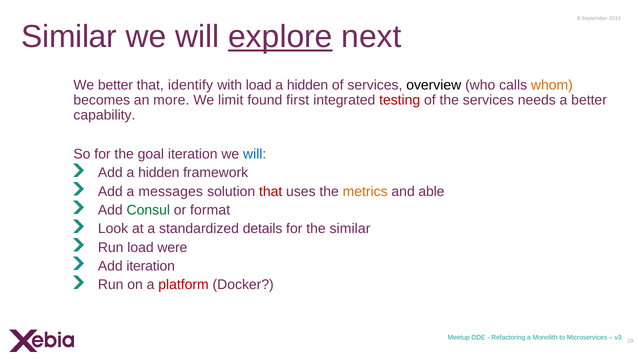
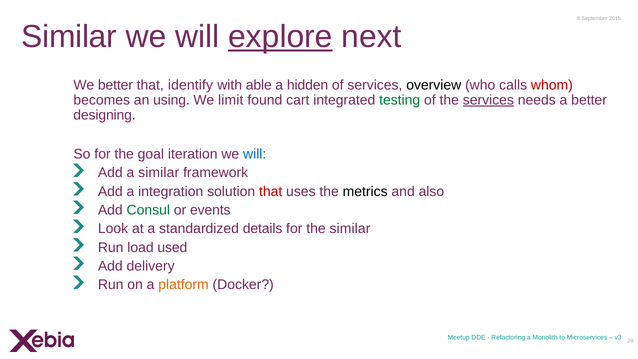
with load: load -> able (259, 85)
whom colour: orange -> red (552, 85)
more: more -> using (171, 100)
first: first -> cart (298, 100)
testing colour: red -> green (400, 100)
services underline: none -> present (488, 100)
capability: capability -> designing (105, 115)
Add a hidden: hidden -> similar (159, 173)
messages: messages -> integration (171, 191)
metrics colour: orange -> black (365, 191)
able: able -> also (431, 191)
format: format -> events (210, 210)
were: were -> used (172, 247)
Add iteration: iteration -> delivery (151, 266)
platform colour: red -> orange (184, 284)
